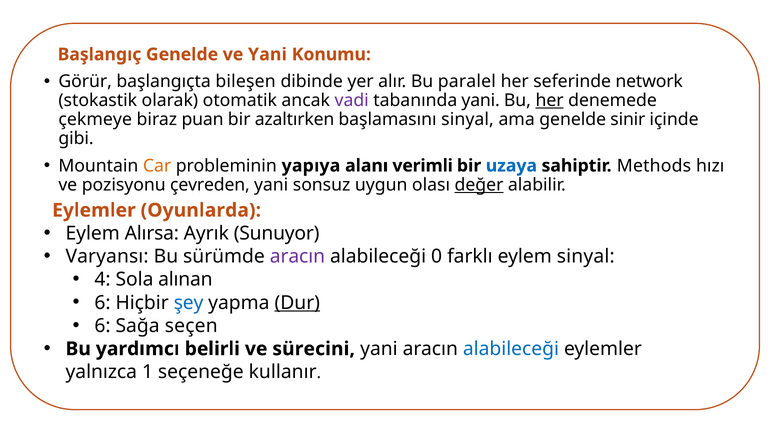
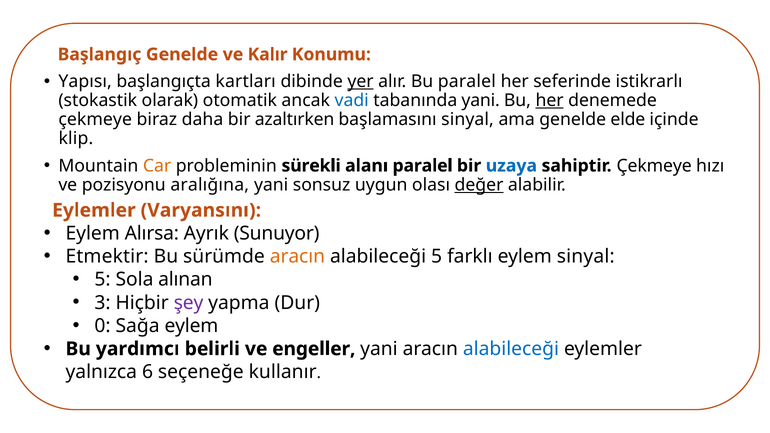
ve Yani: Yani -> Kalır (268, 54)
Görür: Görür -> Yapısı (85, 82)
bileşen: bileşen -> kartları (246, 82)
yer underline: none -> present (361, 82)
network: network -> istikrarlı (649, 82)
vadi colour: purple -> blue (352, 101)
puan: puan -> daha (202, 120)
sinir: sinir -> elde (628, 120)
gibi: gibi -> klip (76, 139)
yapıya: yapıya -> sürekli (311, 166)
alanı verimli: verimli -> paralel (423, 166)
sahiptir Methods: Methods -> Çekmeye (654, 166)
çevreden: çevreden -> aralığına (210, 185)
Oyunlarda: Oyunlarda -> Varyansını (201, 210)
Varyansı: Varyansı -> Etmektir (107, 257)
aracın colour: purple -> orange (297, 257)
alabileceği 0: 0 -> 5 (437, 257)
4: 4 -> 5 (102, 280)
6: 6 -> 3 (102, 303)
şey colour: blue -> purple (189, 303)
Dur underline: present -> none (297, 303)
6: 6 -> 0 (102, 326)
Sağa seçen: seçen -> eylem (191, 326)
sürecini: sürecini -> engeller (314, 349)
1: 1 -> 6 (148, 372)
